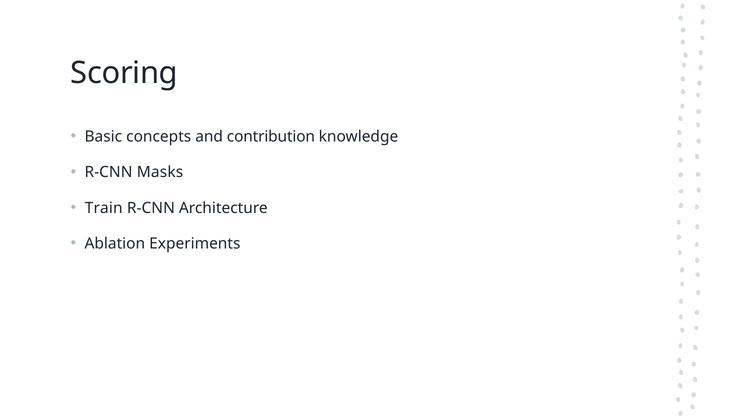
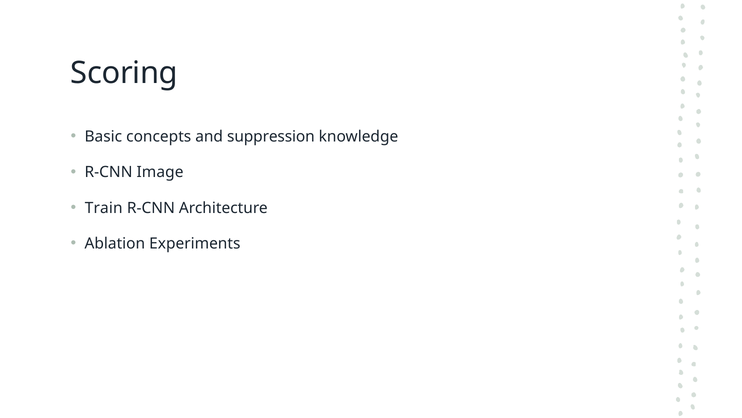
contribution: contribution -> suppression (271, 136)
Masks: Masks -> Image (160, 172)
